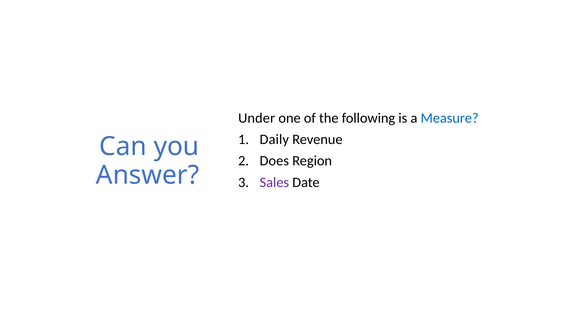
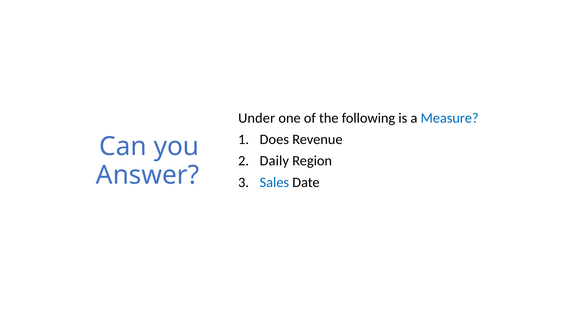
Daily: Daily -> Does (274, 140)
Does: Does -> Daily (274, 161)
Sales colour: purple -> blue (274, 182)
